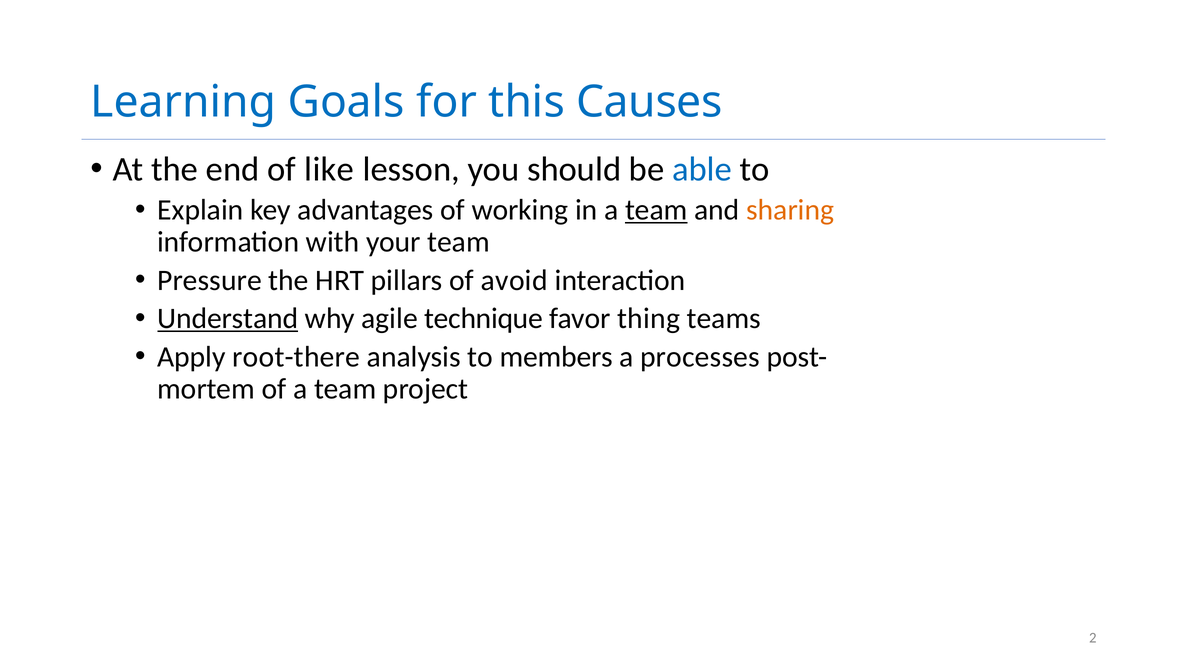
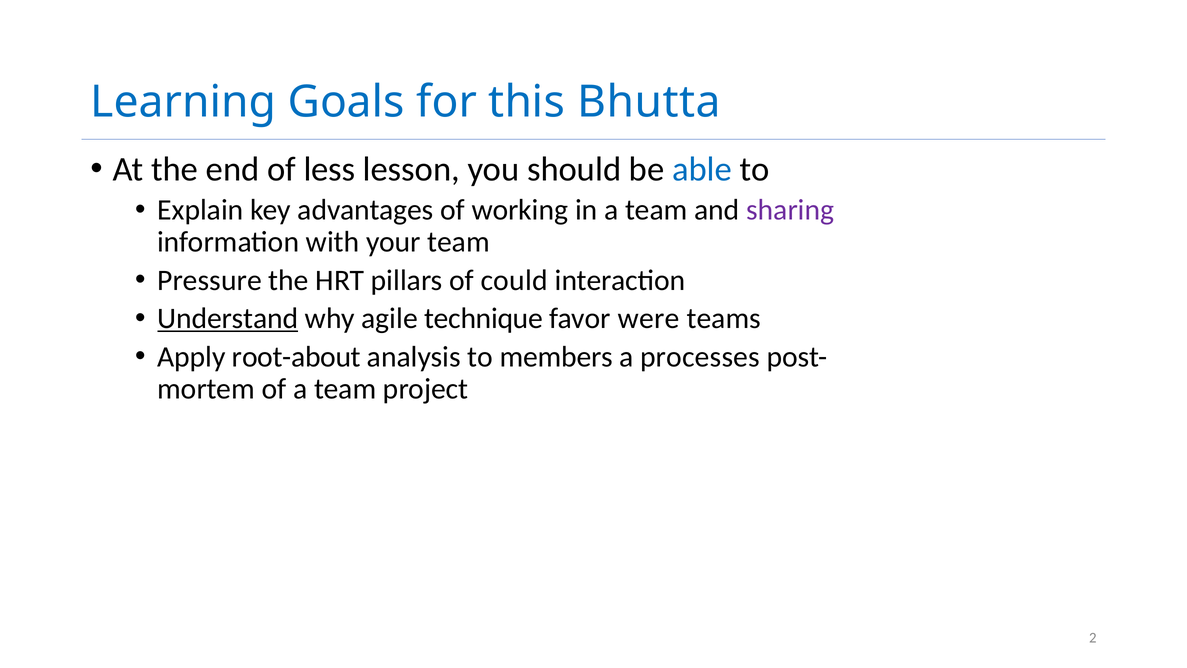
Causes: Causes -> Bhutta (649, 102)
like: like -> less (329, 169)
team underline: present -> none (656, 210)
sharing colour: orange -> purple (790, 210)
avoid: avoid -> could (514, 280)
thing: thing -> were (649, 318)
root-there: root-there -> root-about (296, 357)
